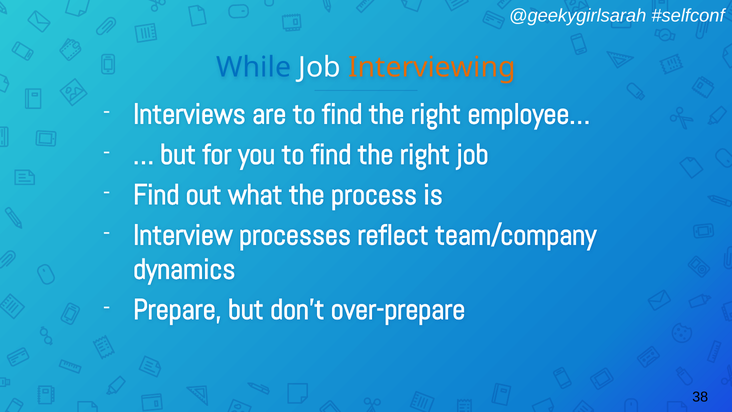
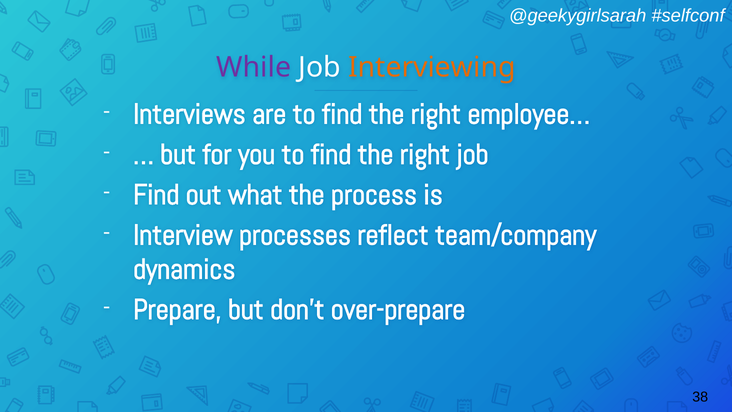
While colour: blue -> purple (254, 67)
